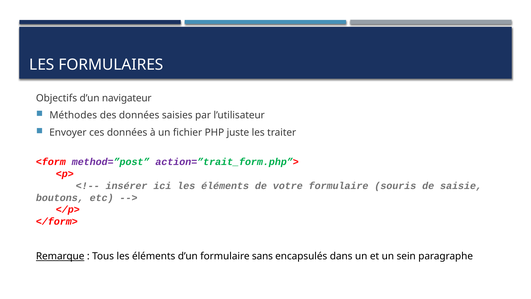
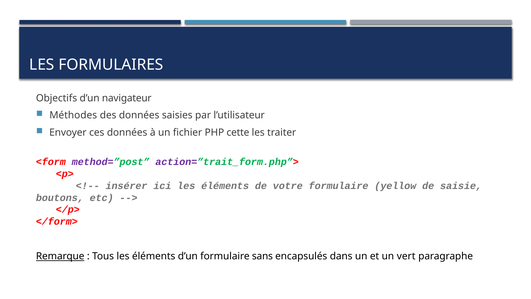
juste: juste -> cette (238, 132)
souris: souris -> yellow (395, 186)
sein: sein -> vert (406, 256)
